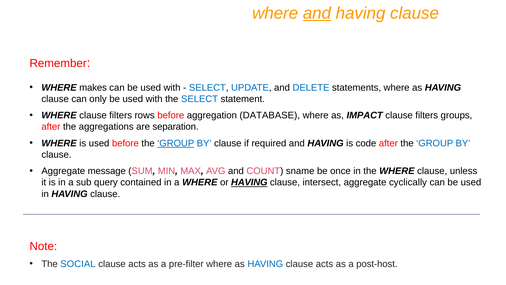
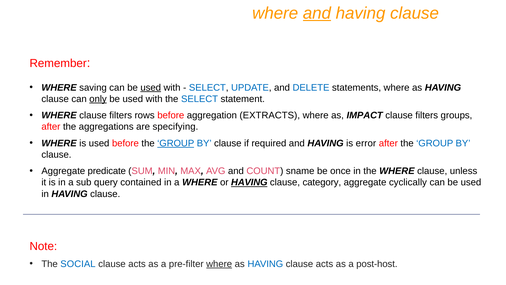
makes: makes -> saving (93, 87)
used underline: none -> present (151, 87)
only underline: none -> present (98, 99)
DATABASE: DATABASE -> EXTRACTS (270, 115)
separation: separation -> specifying (175, 127)
code: code -> error (366, 143)
message: message -> predicate (107, 171)
intersect: intersect -> category (322, 182)
where underline: none -> present (219, 264)
